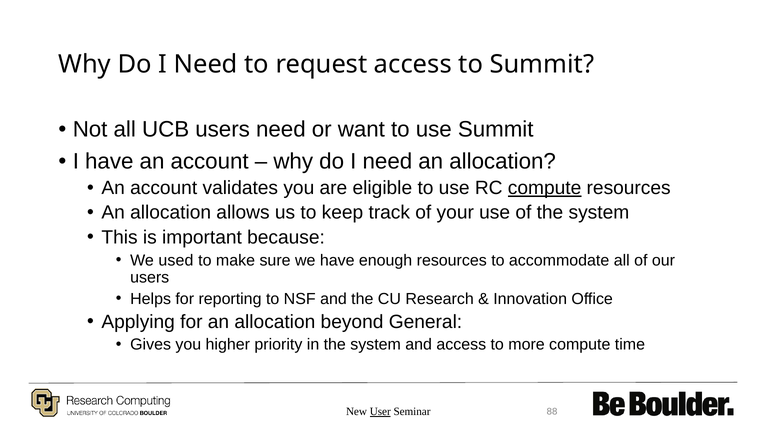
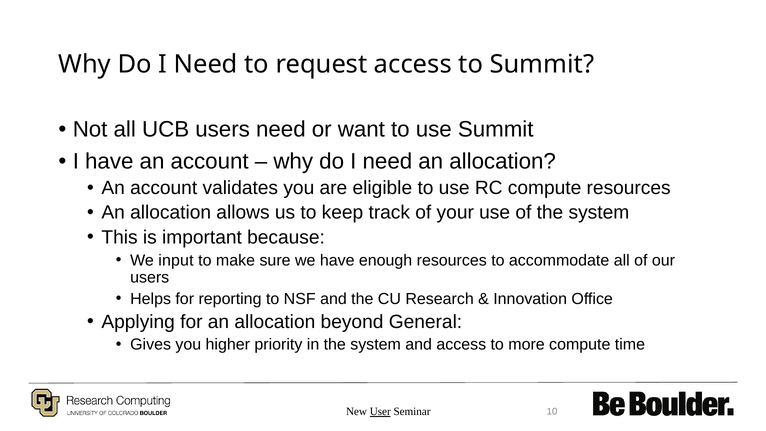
compute underline: present -> none (545, 188)
used: used -> input (176, 260)
88: 88 -> 10 (552, 411)
